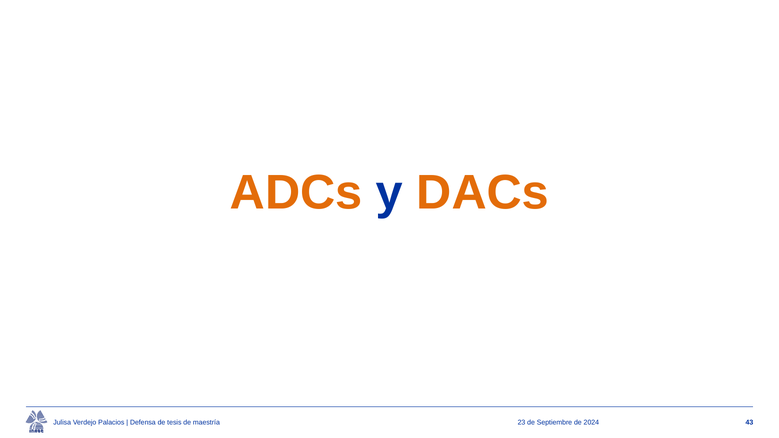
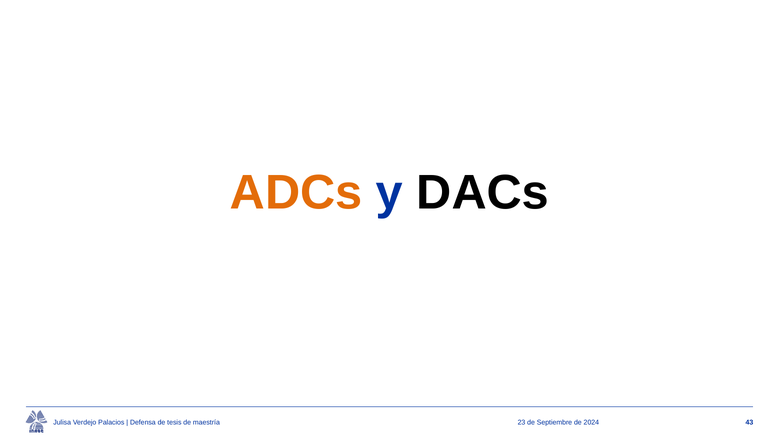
DACs colour: orange -> black (483, 193)
